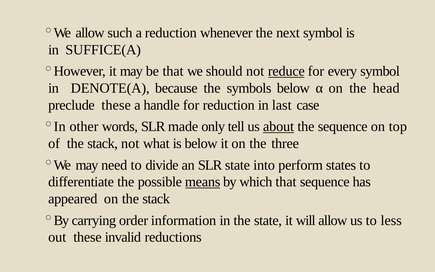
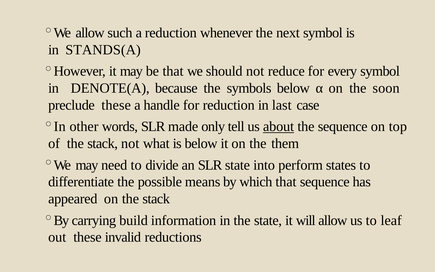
SUFFICE(A: SUFFICE(A -> STANDS(A (103, 50)
reduce underline: present -> none (286, 71)
head: head -> soon (386, 88)
three: three -> them (285, 143)
means underline: present -> none (203, 182)
order: order -> build (134, 220)
less: less -> leaf (391, 220)
